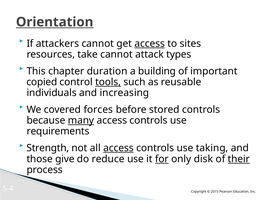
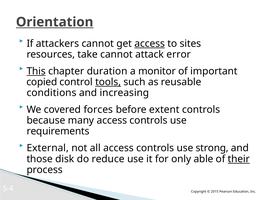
types: types -> error (179, 54)
This underline: none -> present (36, 71)
building: building -> monitor (157, 71)
individuals: individuals -> conditions (52, 93)
stored: stored -> extent (164, 109)
many underline: present -> none (81, 120)
Strength: Strength -> External (48, 148)
access underline: present -> none (118, 148)
taking: taking -> strong (212, 148)
give: give -> disk (65, 159)
for underline: present -> none (162, 159)
disk: disk -> able (203, 159)
